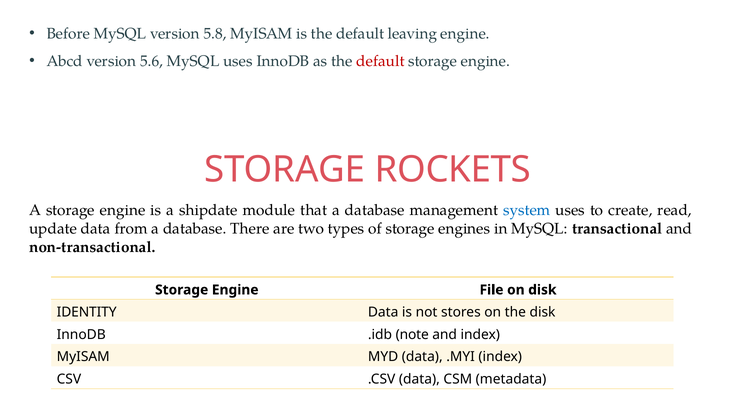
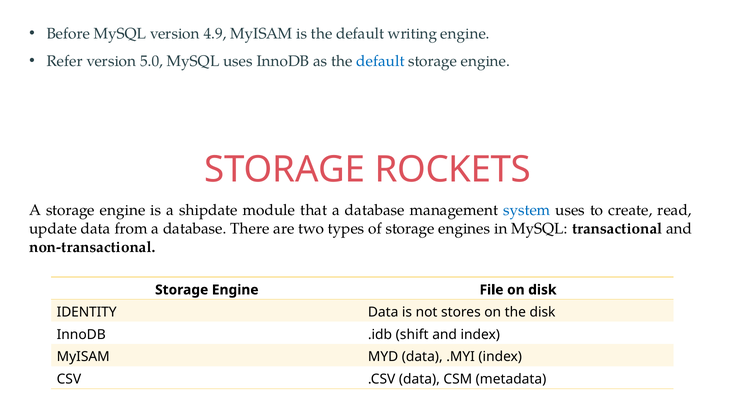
5.8: 5.8 -> 4.9 (215, 34)
leaving: leaving -> writing (413, 34)
Abcd: Abcd -> Refer (65, 61)
5.6: 5.6 -> 5.0 (152, 61)
default colour: red -> blue (381, 61)
note: note -> shift (412, 335)
